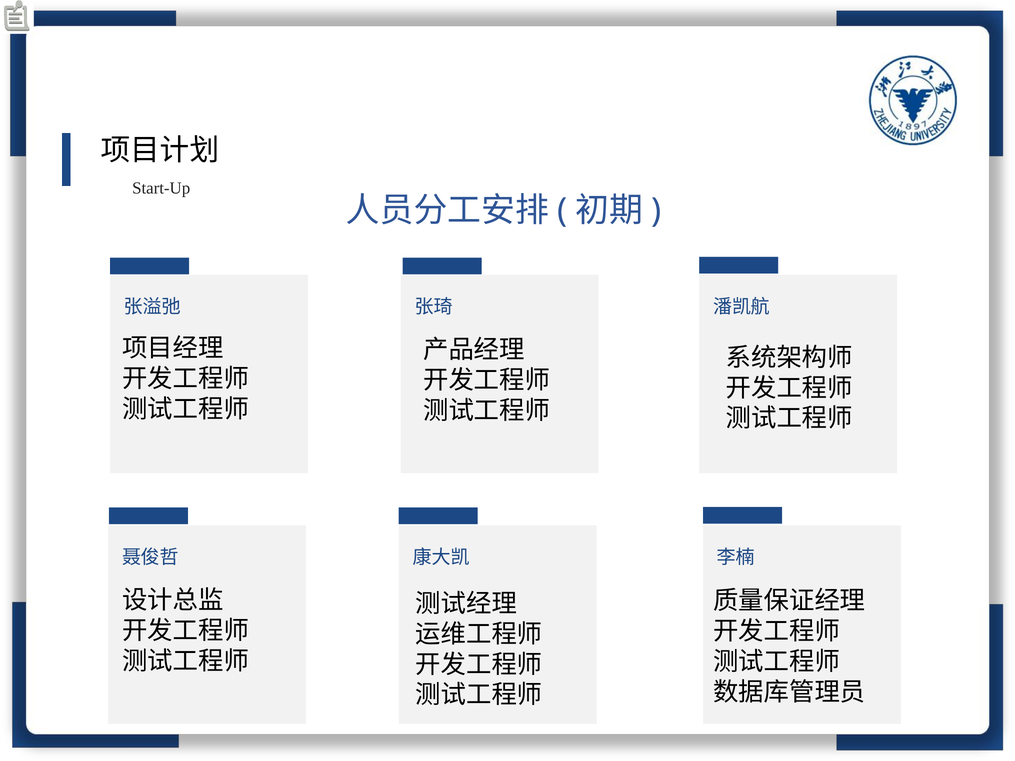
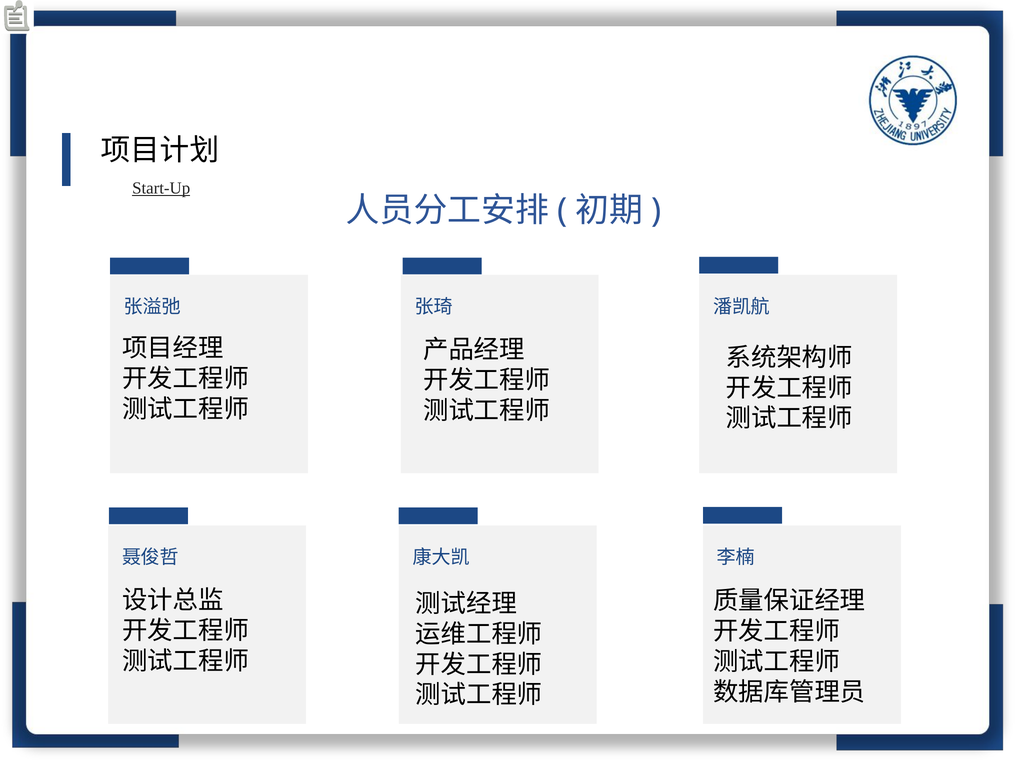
Start-Up underline: none -> present (161, 188)
